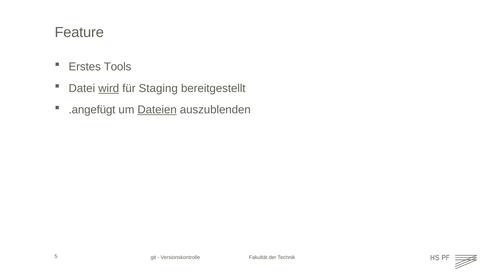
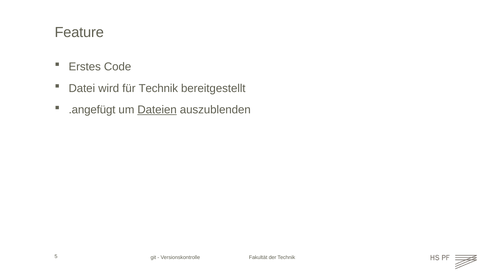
Tools: Tools -> Code (118, 67)
wird underline: present -> none (109, 88)
für Staging: Staging -> Technik (158, 88)
